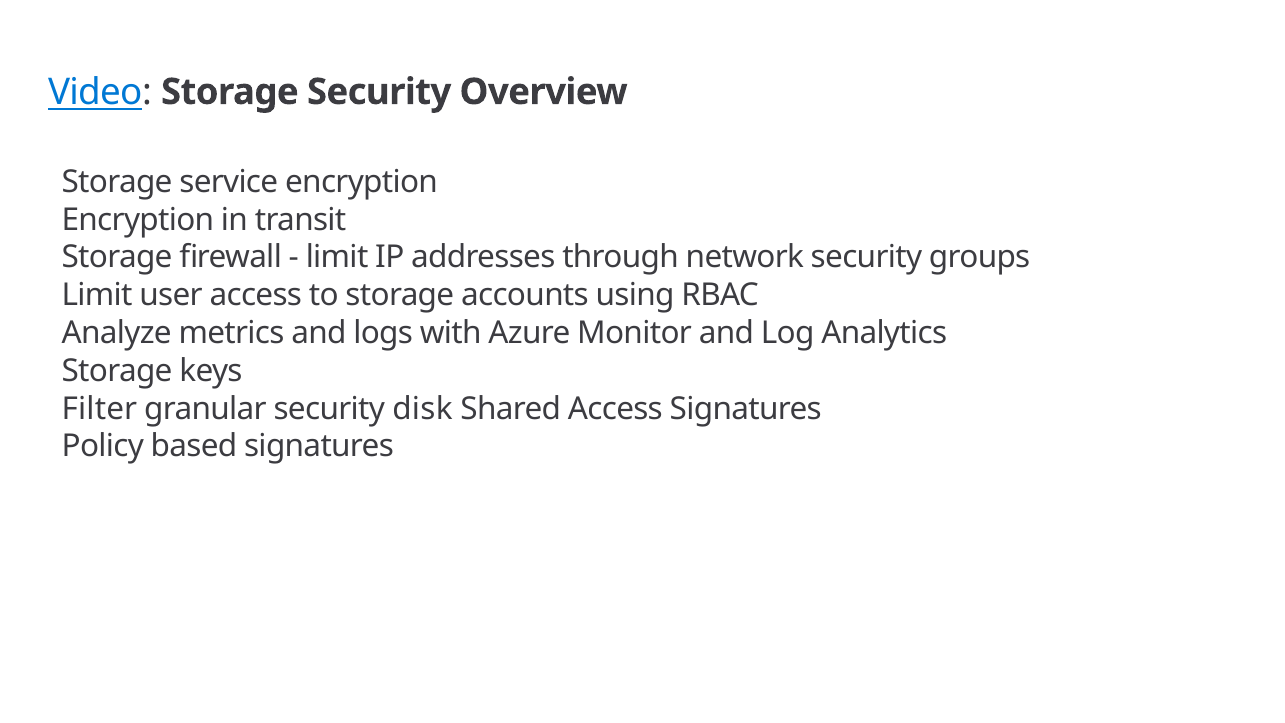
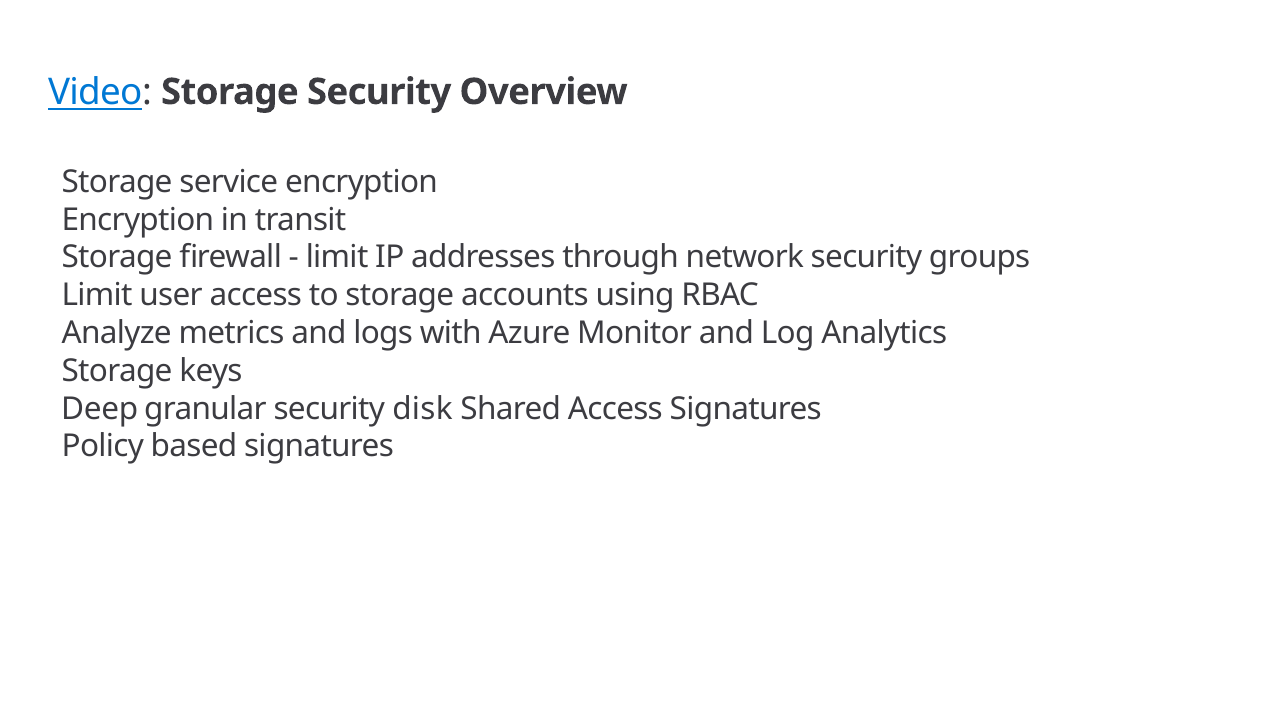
Filter: Filter -> Deep (100, 409)
